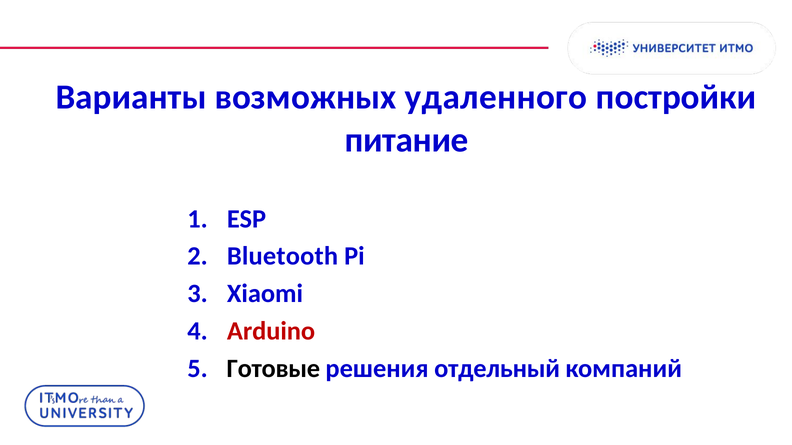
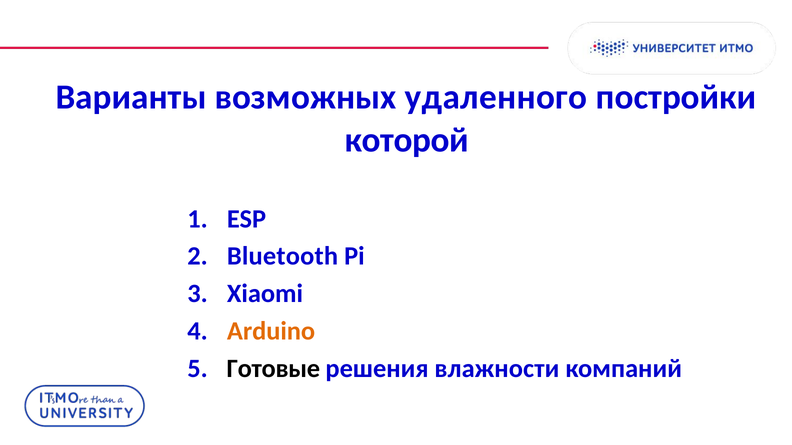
питание: питание -> которой (407, 140)
Arduino colour: red -> orange (271, 332)
отдельный: отдельный -> влажности (497, 369)
